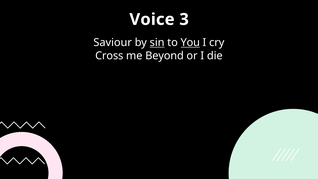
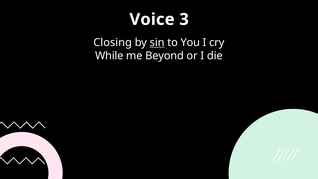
Saviour: Saviour -> Closing (113, 42)
You underline: present -> none (190, 42)
Cross: Cross -> While (109, 56)
